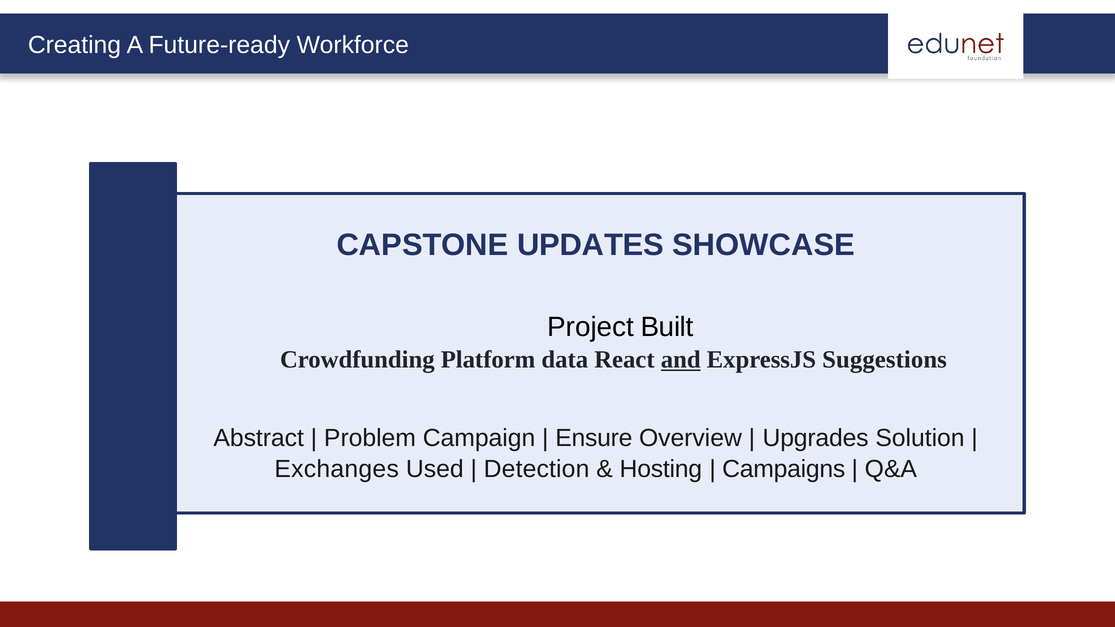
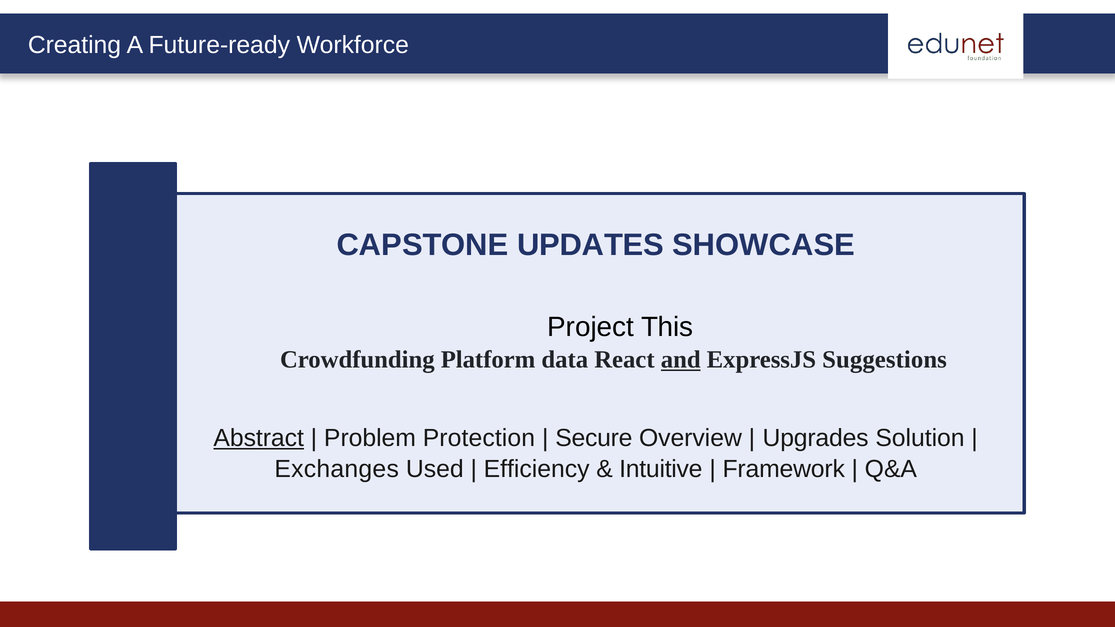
Built: Built -> This (667, 327)
Abstract underline: none -> present (259, 438)
Campaign: Campaign -> Protection (479, 438)
Ensure: Ensure -> Secure (594, 438)
Detection: Detection -> Efficiency (537, 469)
Hosting: Hosting -> Intuitive (661, 469)
Campaigns: Campaigns -> Framework (784, 469)
